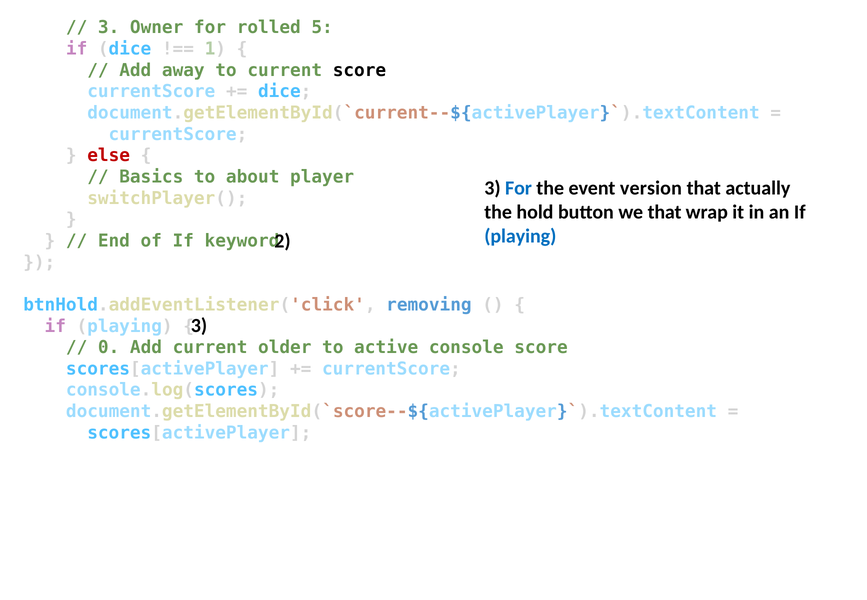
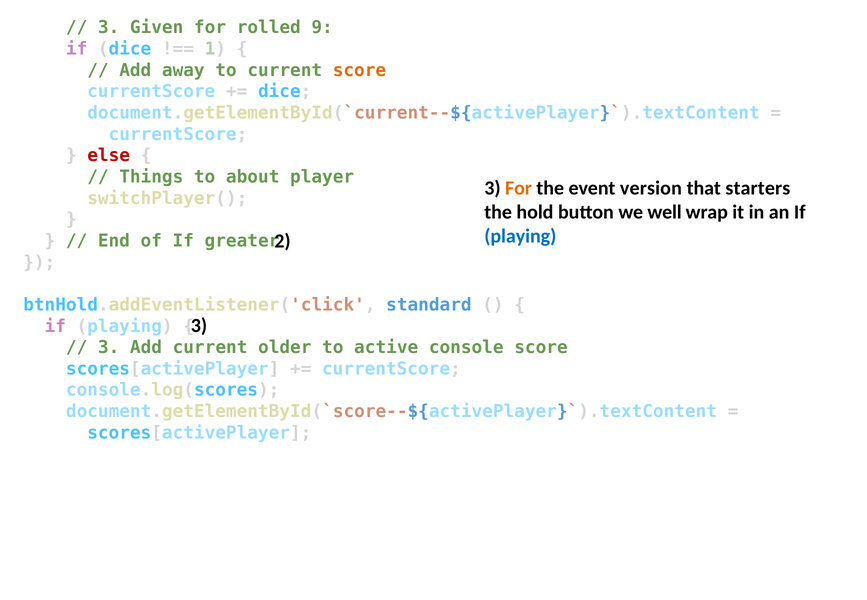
Owner: Owner -> Given (157, 28)
5: 5 -> 9 (322, 28)
score colour: black -> orange (359, 70)
Basics: Basics -> Things (151, 177)
For colour: blue -> orange (518, 188)
actually: actually -> starters (758, 188)
we that: that -> well (665, 212)
keyword: keyword -> greater (242, 241)
removing: removing -> standard (429, 305)
0: 0 -> 3 (109, 348)
